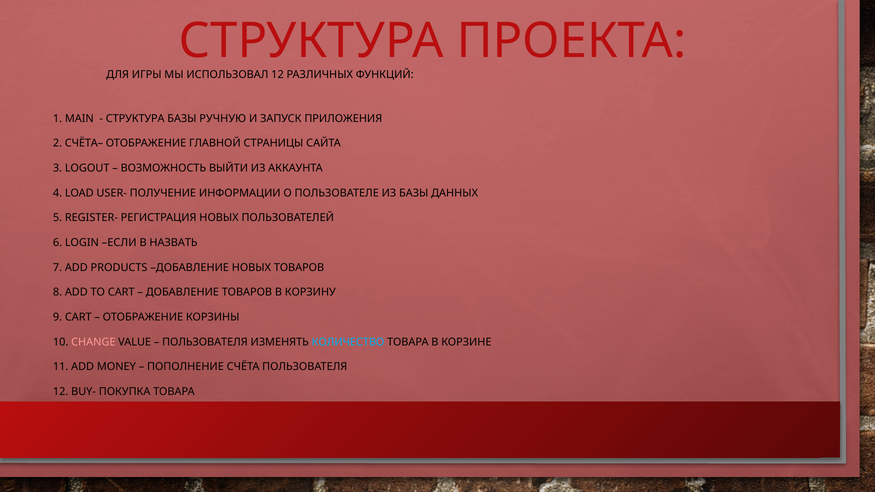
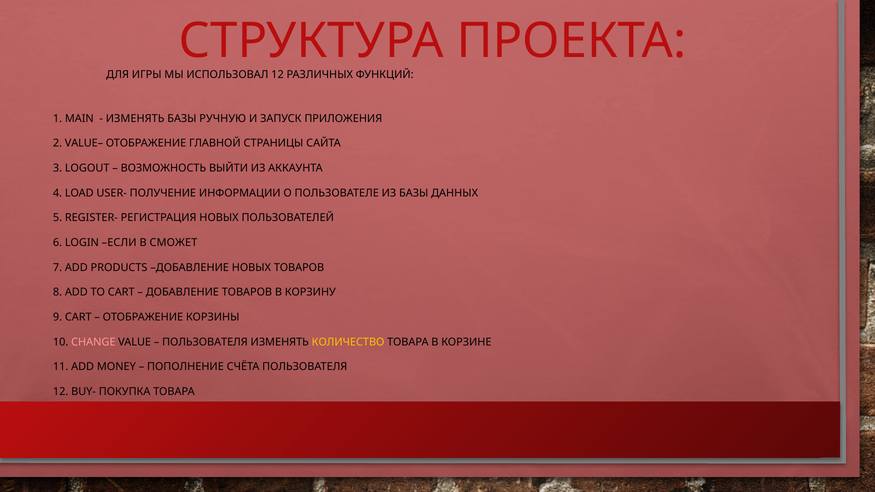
СТРУКТУРА: СТРУКТУРА -> ИЗМЕНЯТЬ (135, 118)
СЧЁТА–: СЧЁТА– -> VALUE– (84, 143)
НАЗВАТЬ: НАЗВАТЬ -> СМОЖЕТ (173, 243)
КОЛИЧЕСТВО colour: light blue -> yellow (348, 342)
